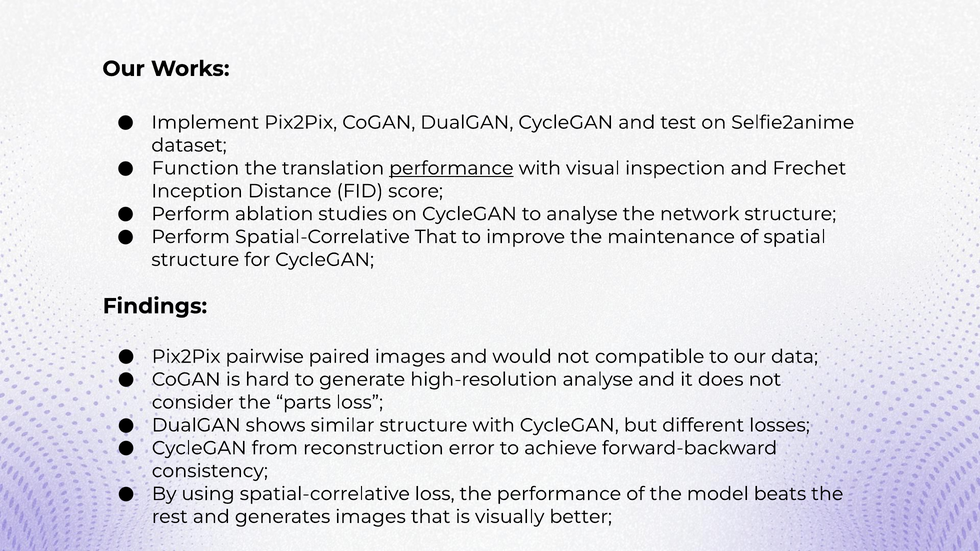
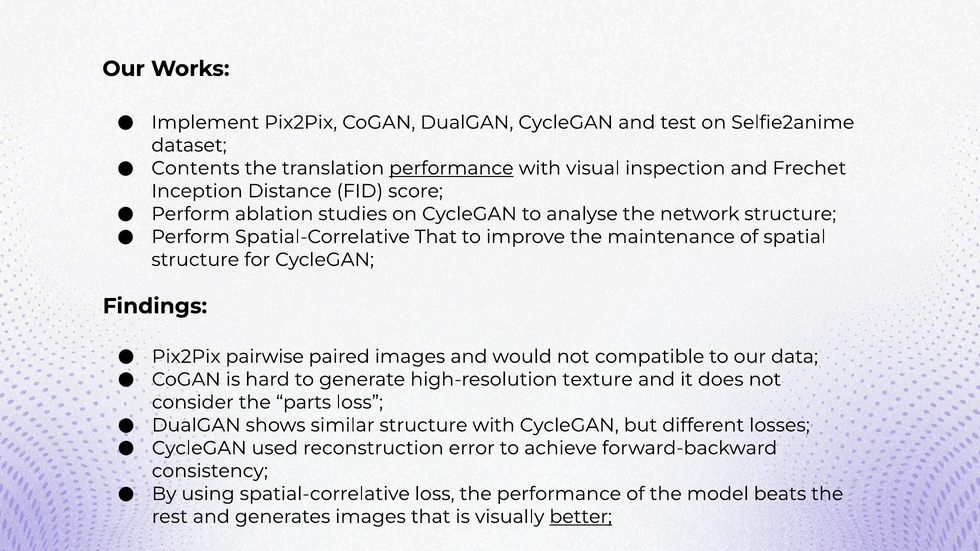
Function: Function -> Contents (195, 168)
high-resolution analyse: analyse -> texture (598, 380)
from: from -> used (275, 448)
better underline: none -> present (581, 517)
